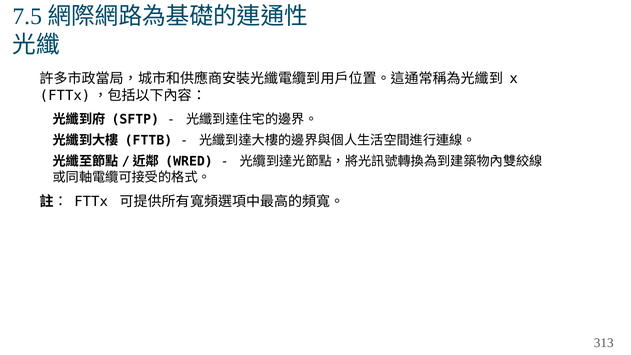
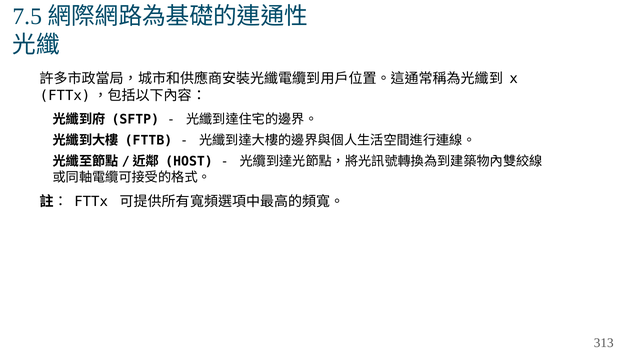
WRED: WRED -> HOST (189, 162)
